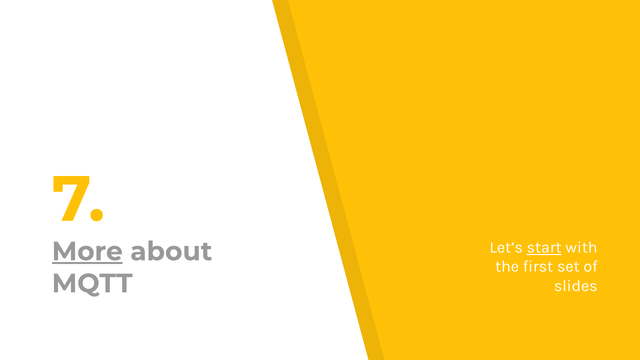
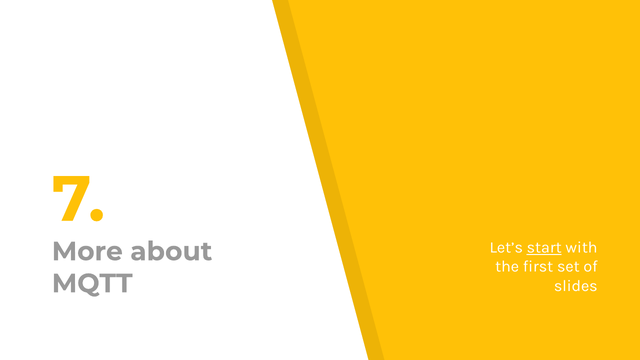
More underline: present -> none (87, 252)
